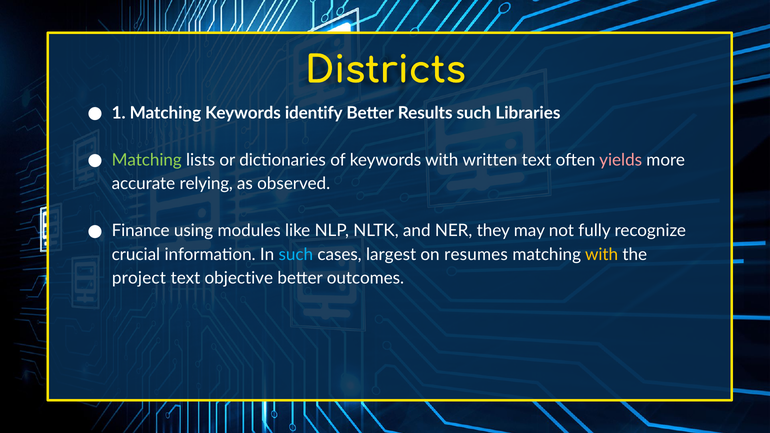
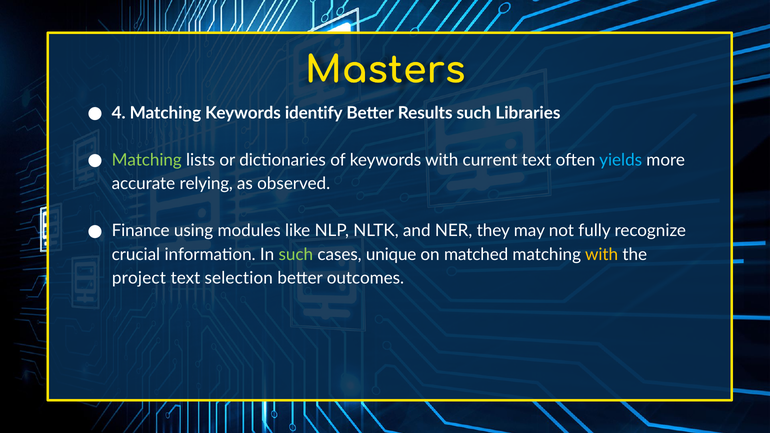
Districts: Districts -> Masters (385, 70)
1: 1 -> 4 (119, 113)
written: written -> current (490, 160)
yields colour: pink -> light blue (621, 160)
such colour: light blue -> light green (296, 254)
largest: largest -> unique (391, 254)
resumes: resumes -> matched (476, 254)
objective: objective -> selection (239, 278)
